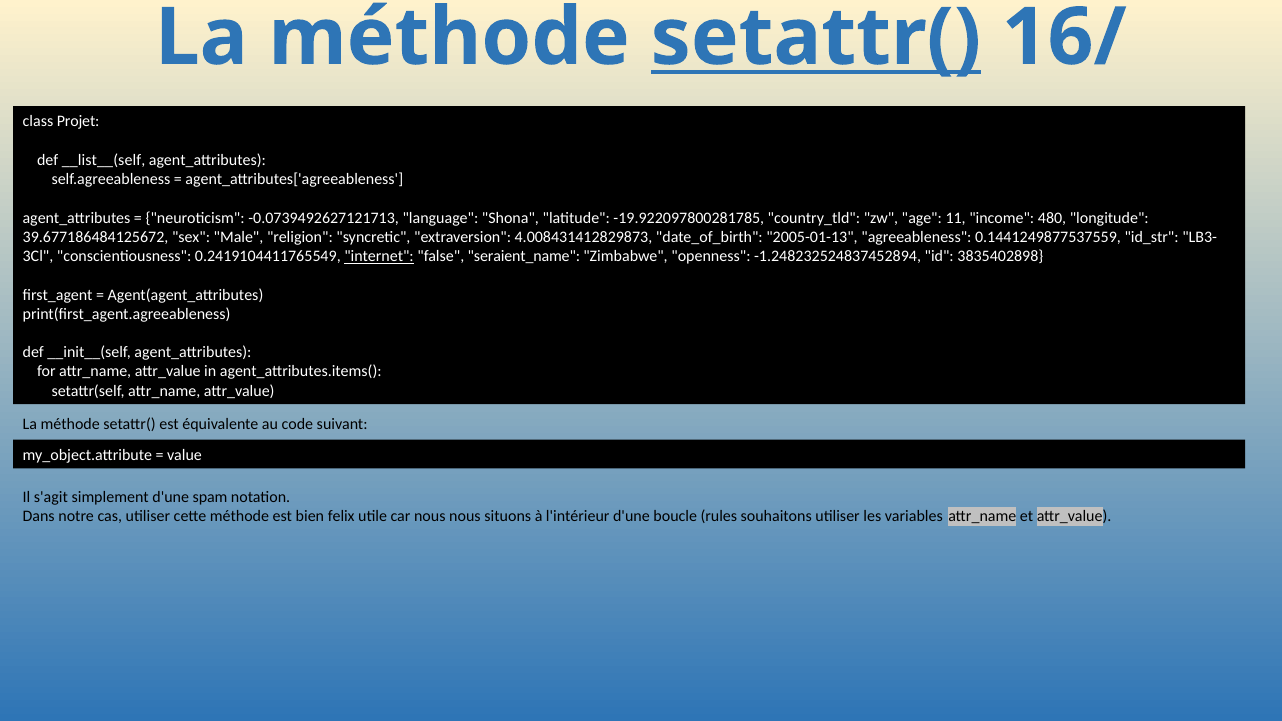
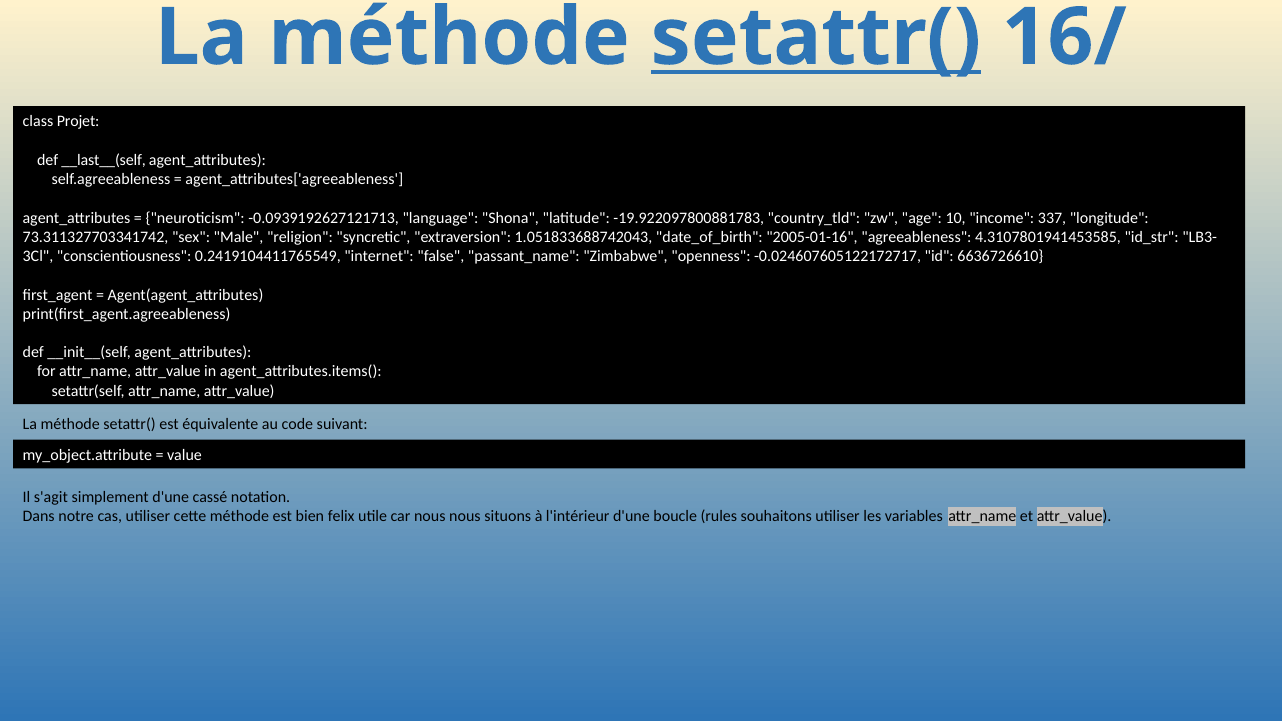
__list__(self: __list__(self -> __last__(self (104, 160)
-0.0739492627121713: -0.0739492627121713 -> -0.0939192627121713 (324, 218)
-19.922097800281785: -19.922097800281785 -> -19.922097800881783 (689, 218)
11: 11 -> 10 (956, 218)
480: 480 -> 337 (1052, 218)
39.677186484125672: 39.677186484125672 -> 73.311327703341742 (96, 237)
4.008431412829873: 4.008431412829873 -> 1.051833688742043 (583, 237)
2005-01-13: 2005-01-13 -> 2005-01-16 (812, 237)
0.1441249877537559: 0.1441249877537559 -> 4.3107801941453585 (1048, 237)
internet underline: present -> none (379, 256)
seraient_name: seraient_name -> passant_name (524, 256)
-1.248232524837452894: -1.248232524837452894 -> -0.024607605122172717 (838, 256)
3835402898: 3835402898 -> 6636726610 (1000, 256)
spam: spam -> cassé (210, 497)
